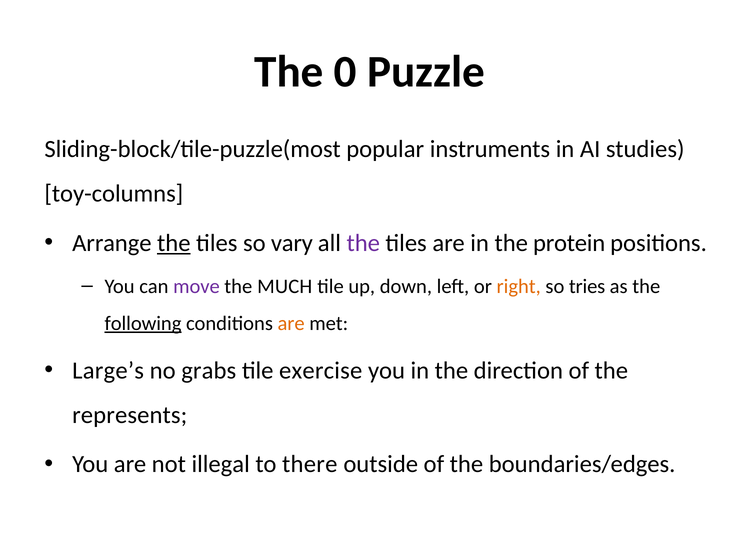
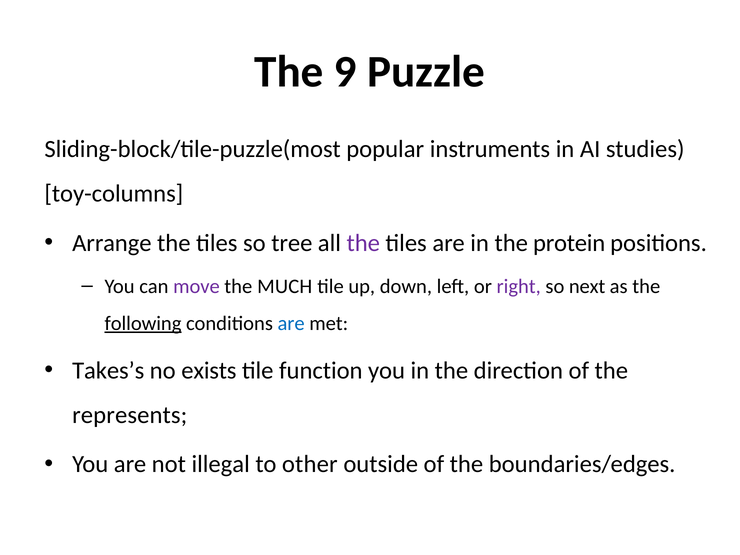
0: 0 -> 9 (345, 72)
the underline: present -> none (174, 243)
vary: vary -> tree (292, 243)
right colour: orange -> purple (519, 286)
tries: tries -> next (587, 286)
are colour: orange -> blue (291, 323)
Large’s: Large’s -> Takes’s (108, 371)
grabs: grabs -> exists (209, 371)
exercise: exercise -> function (321, 371)
there: there -> other (310, 464)
